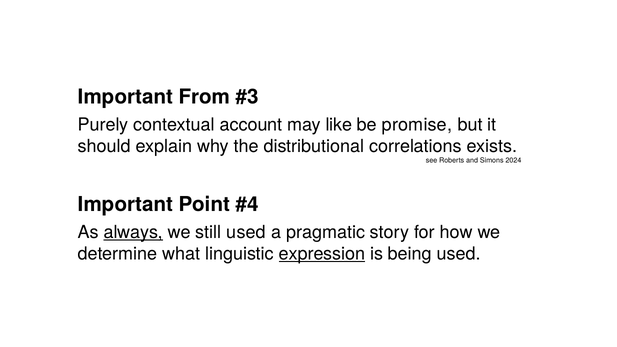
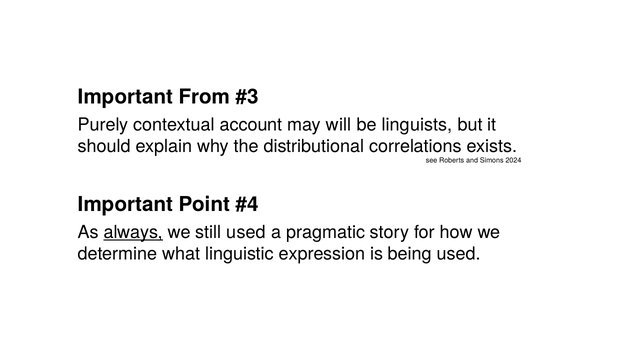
like: like -> will (339, 125)
promise: promise -> linguists (417, 125)
expression underline: present -> none (322, 254)
